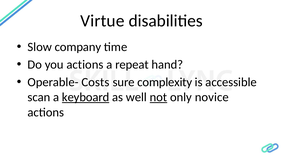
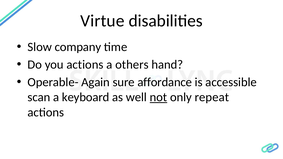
repeat: repeat -> others (132, 65)
Costs: Costs -> Again (96, 82)
complexity: complexity -> affordance (165, 82)
keyboard underline: present -> none (86, 97)
novice: novice -> repeat (212, 97)
